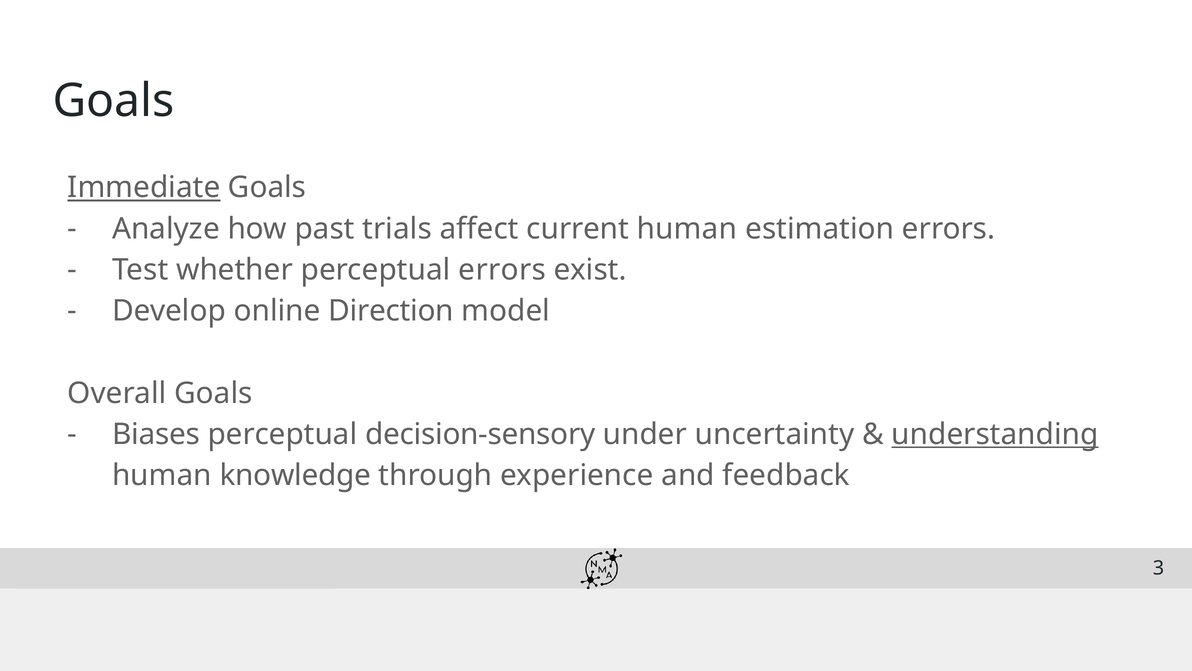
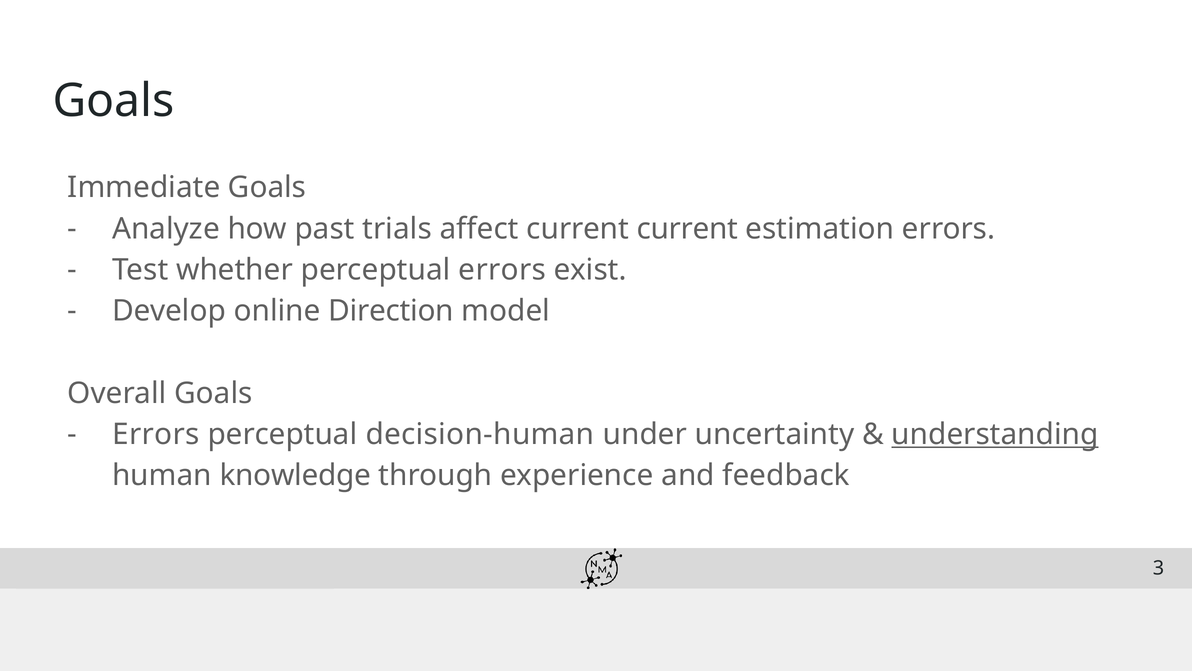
Immediate underline: present -> none (144, 187)
current human: human -> current (687, 229)
Biases: Biases -> Errors (156, 434)
decision-sensory: decision-sensory -> decision-human (480, 434)
